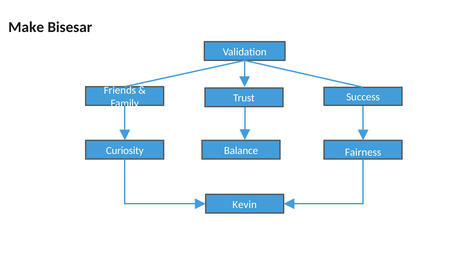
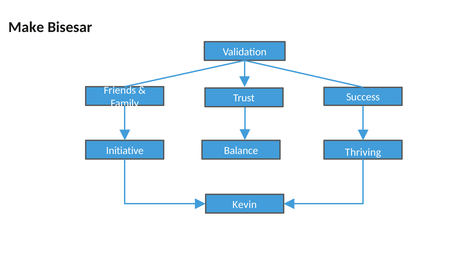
Curiosity: Curiosity -> Initiative (125, 151)
Fairness: Fairness -> Thriving (363, 152)
